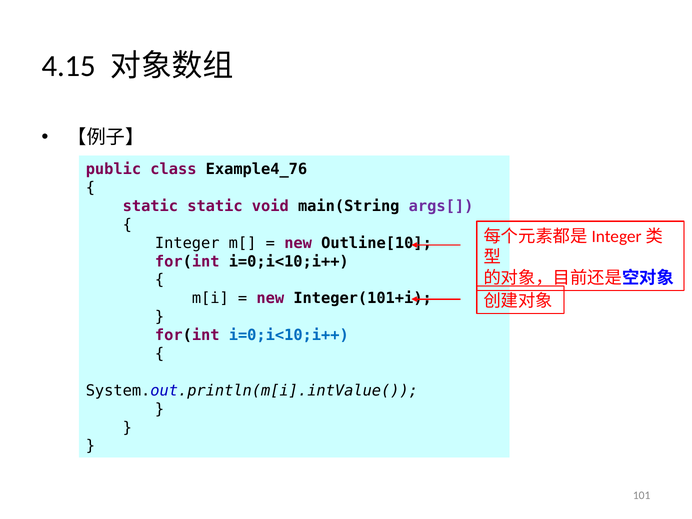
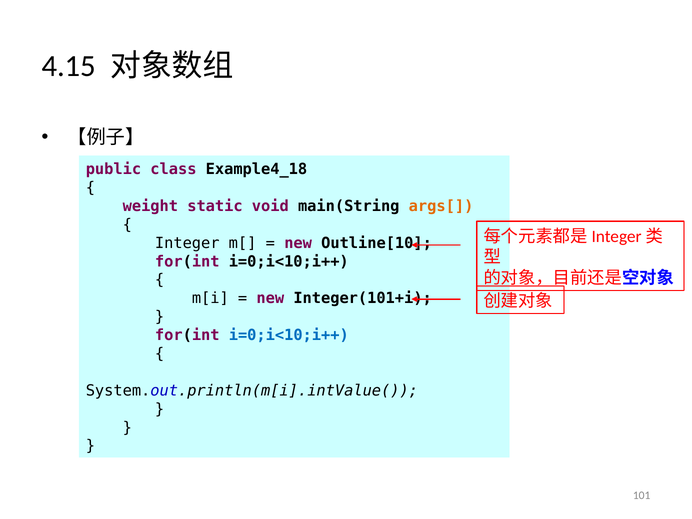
Example4_76: Example4_76 -> Example4_18 (256, 169)
static: static -> weight (150, 206)
args[ colour: purple -> orange (441, 206)
